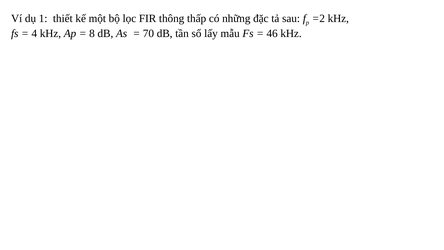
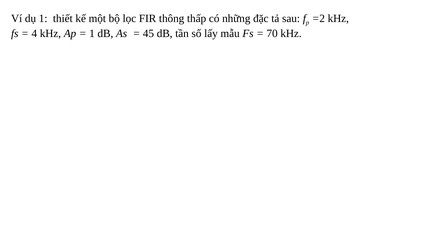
8: 8 -> 1 (92, 34)
70: 70 -> 45 (148, 34)
46: 46 -> 70 (272, 34)
